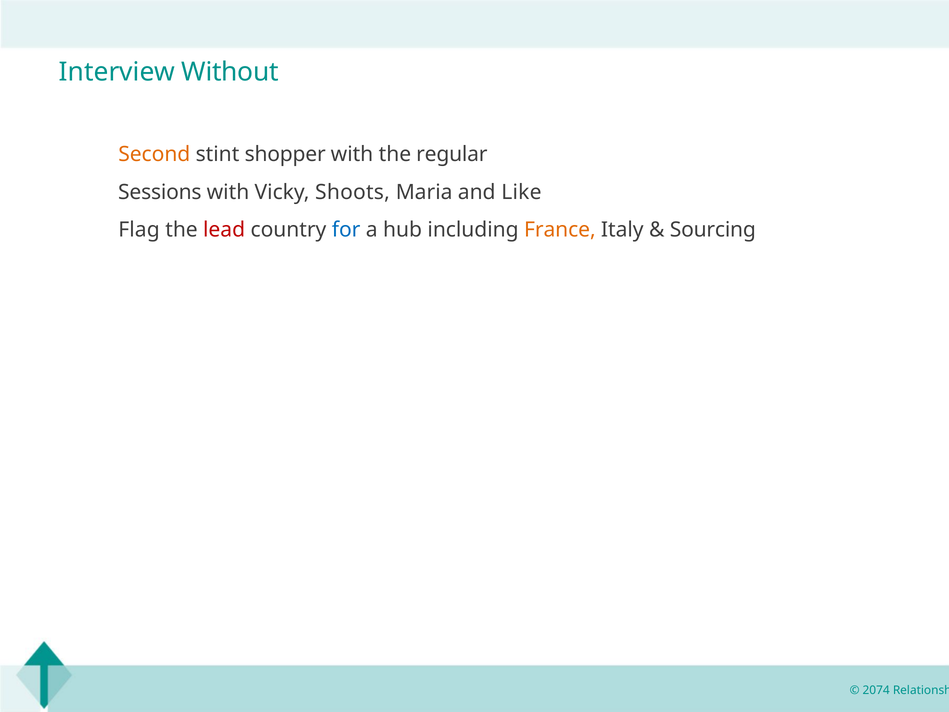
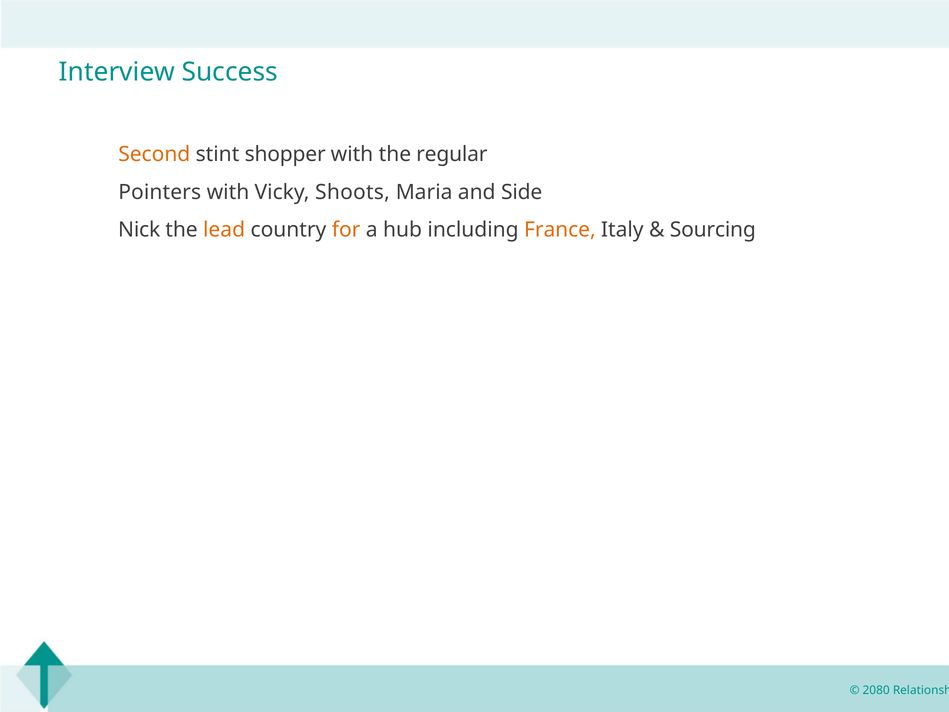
Without: Without -> Success (230, 72)
Sessions: Sessions -> Pointers (160, 192)
Like: Like -> Side (522, 192)
Flag: Flag -> Nick (139, 230)
lead colour: red -> orange (224, 230)
for colour: blue -> orange (346, 230)
2074: 2074 -> 2080 (876, 690)
